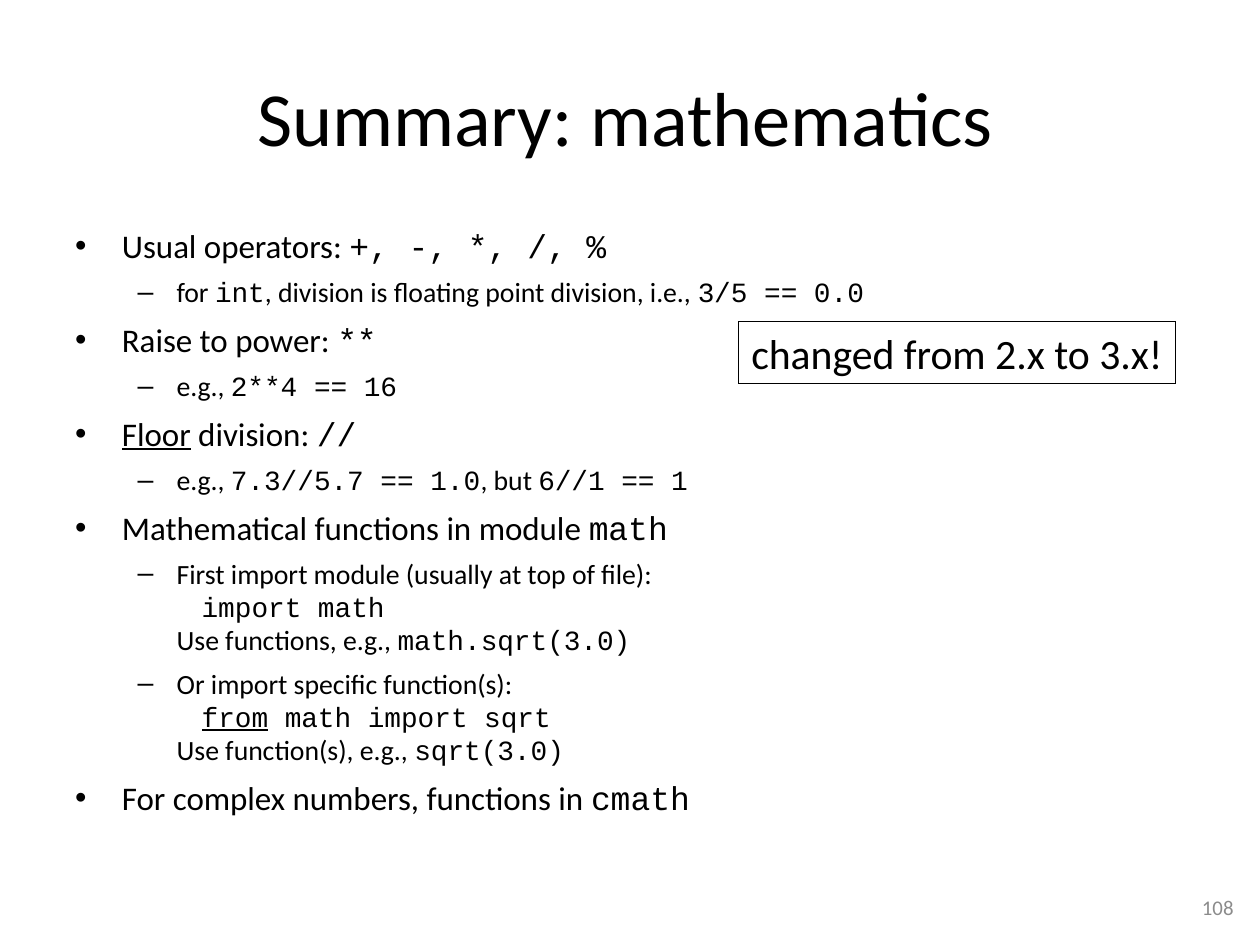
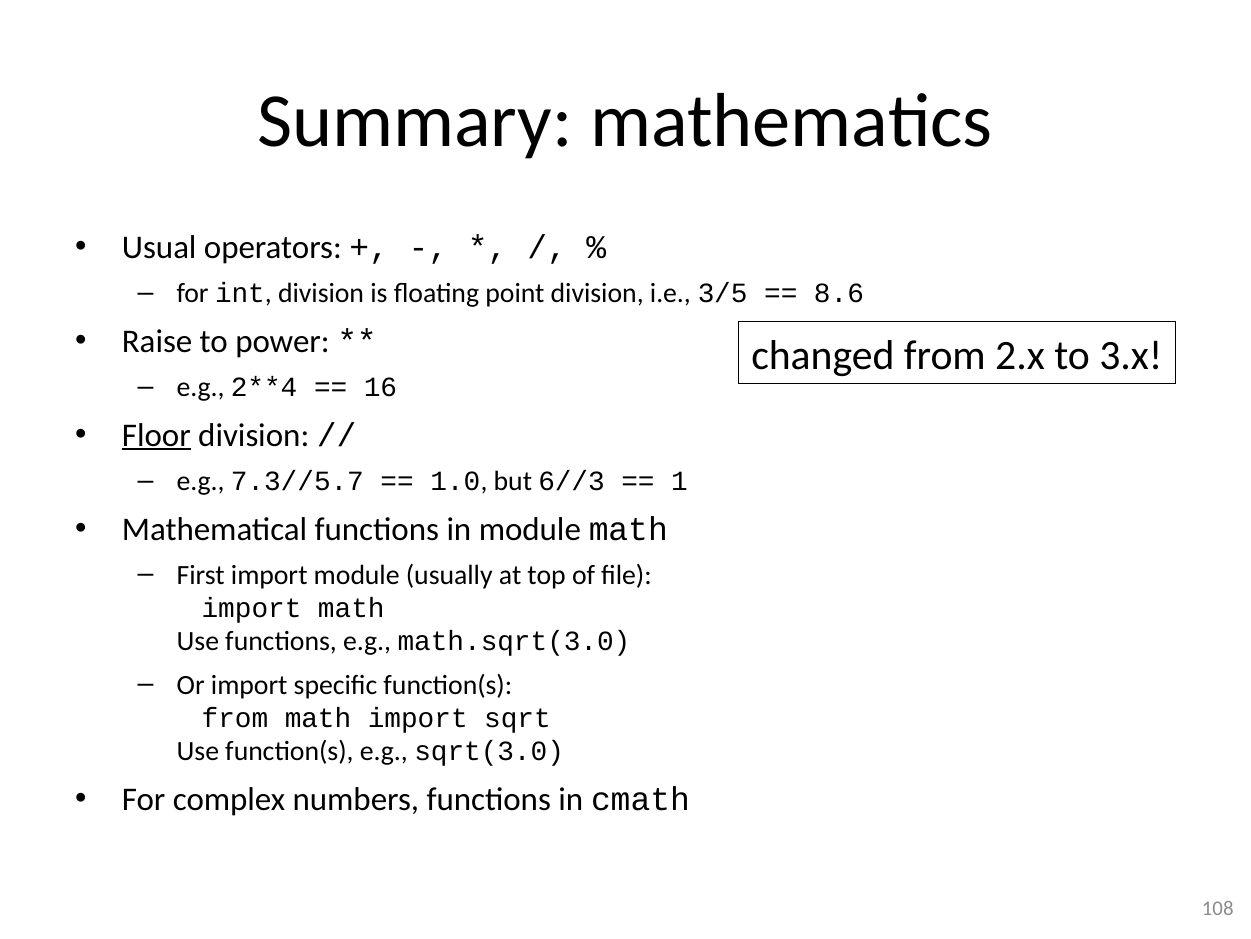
0.0: 0.0 -> 8.6 (839, 293)
6//1: 6//1 -> 6//3 (572, 481)
from underline: present -> none (235, 718)
